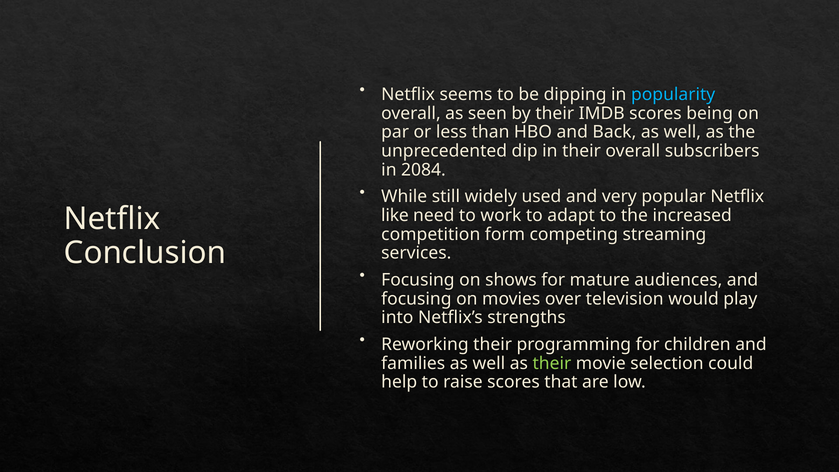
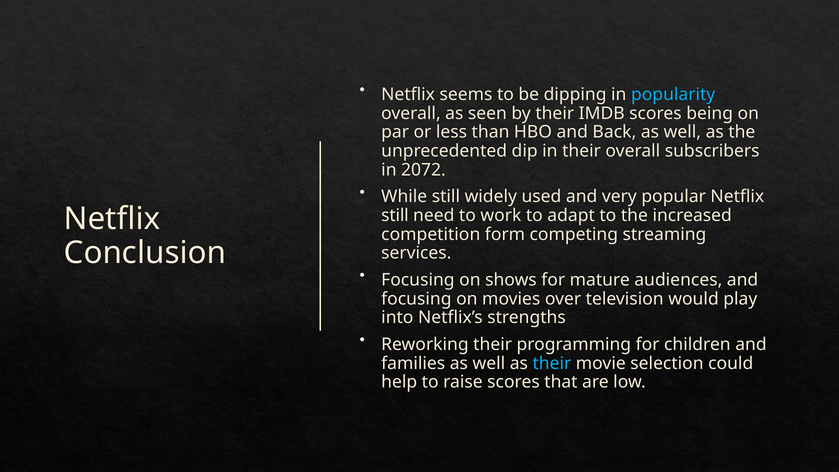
2084: 2084 -> 2072 (423, 170)
like: like -> still (395, 215)
their colour: light green -> light blue (552, 363)
